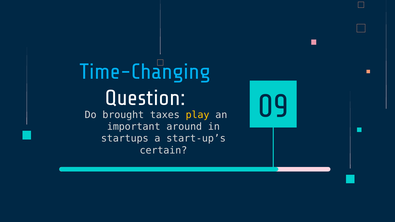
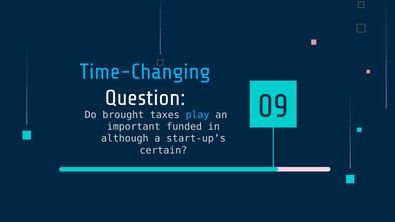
play colour: yellow -> light blue (198, 115)
around: around -> funded (184, 127)
startups: startups -> although (125, 139)
